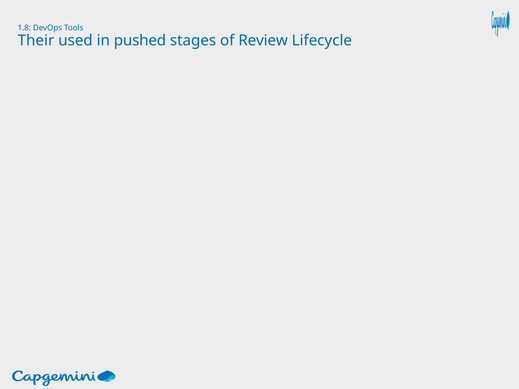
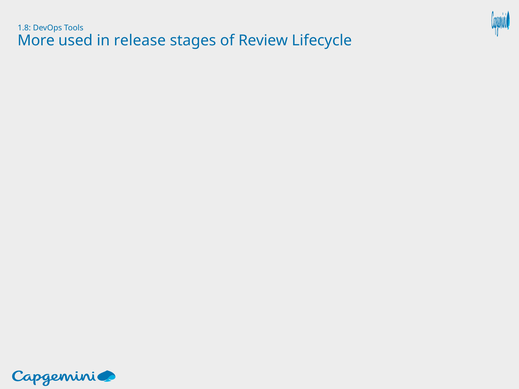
Their: Their -> More (36, 40)
pushed: pushed -> release (140, 40)
